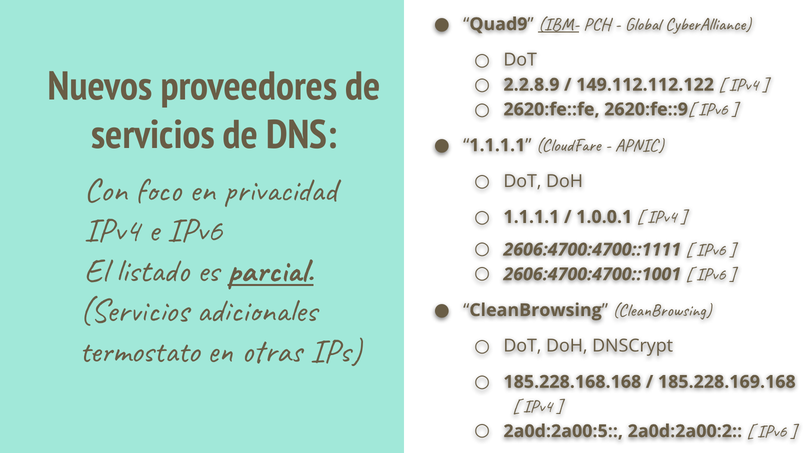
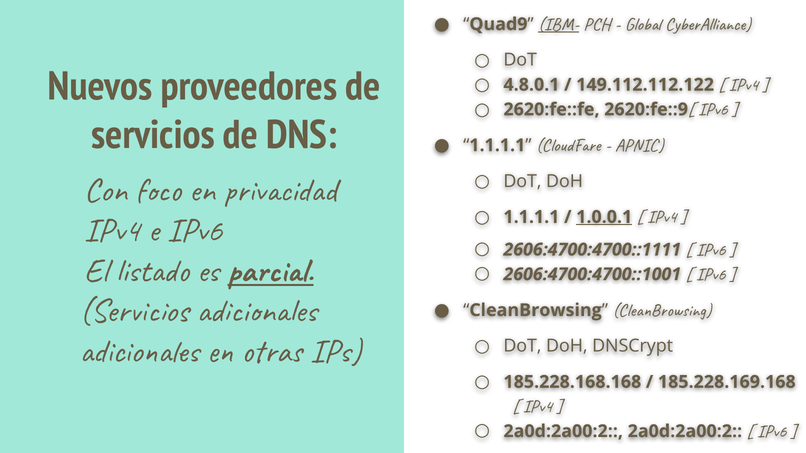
2.2.8.9: 2.2.8.9 -> 4.8.0.1 (531, 85)
1.0.0.1 underline: none -> present (604, 217)
termostato: termostato -> adicionales (139, 351)
2a0d:2a00:5: 2a0d:2a00:5 -> 2a0d:2a00:2 (563, 432)
